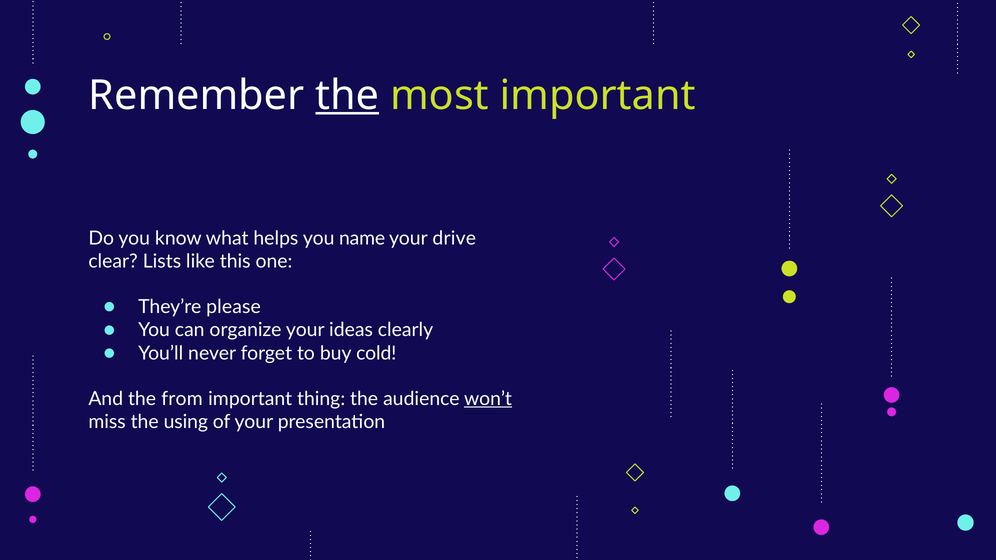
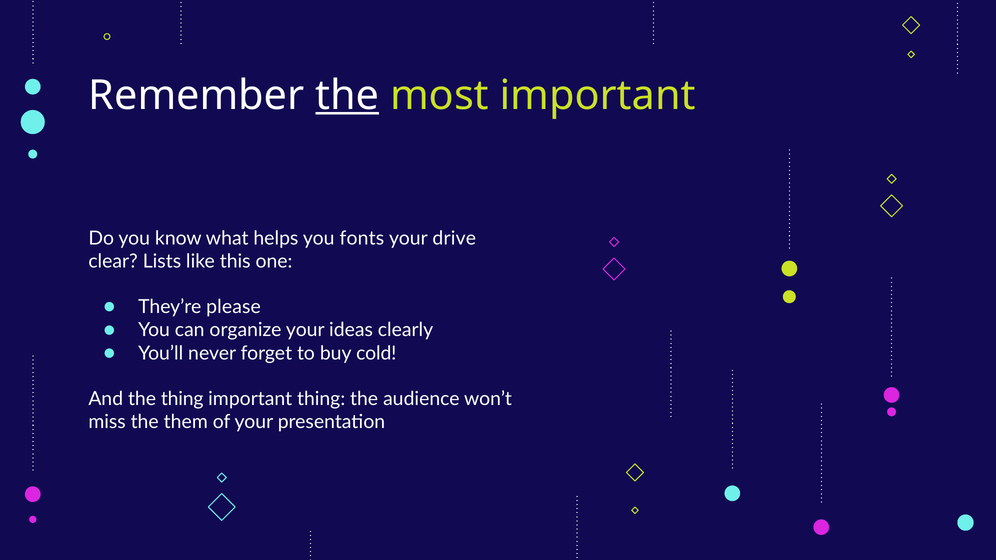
name: name -> fonts (362, 238)
the from: from -> thing (182, 399)
won’t underline: present -> none (488, 399)
using: using -> them (186, 422)
